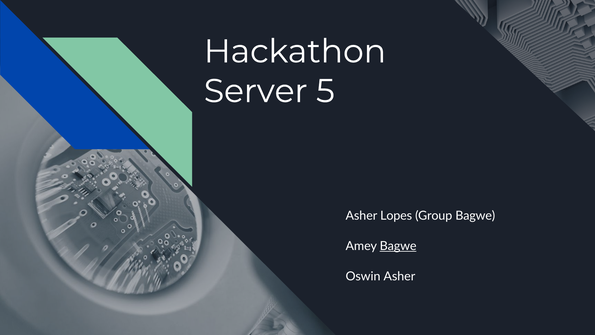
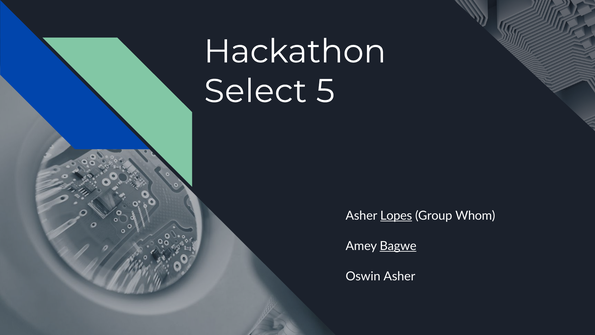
Server: Server -> Select (255, 91)
Lopes underline: none -> present (396, 215)
Group Bagwe: Bagwe -> Whom (475, 215)
